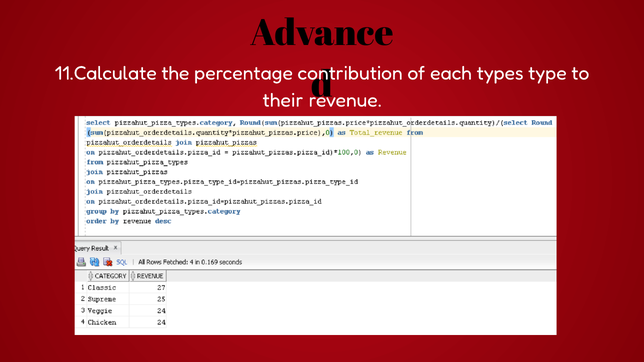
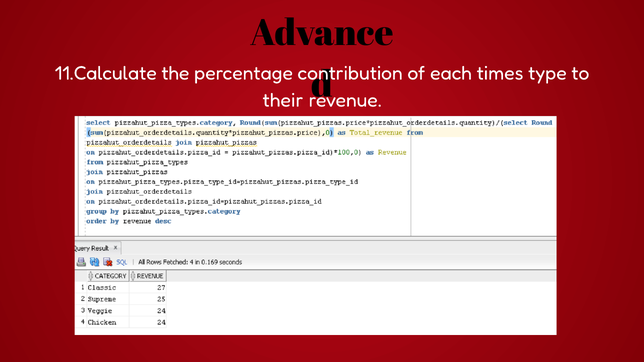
types: types -> times (500, 73)
